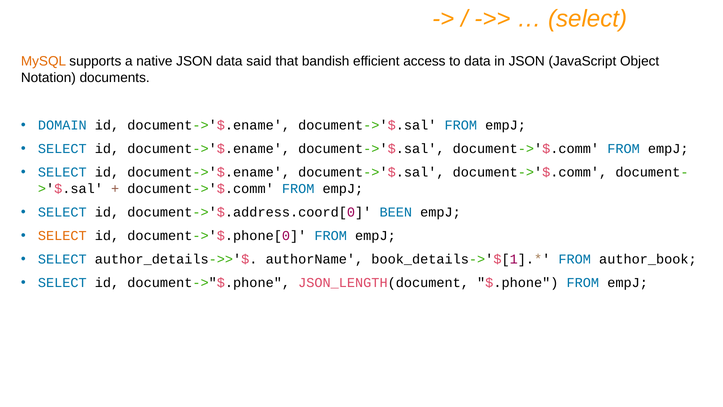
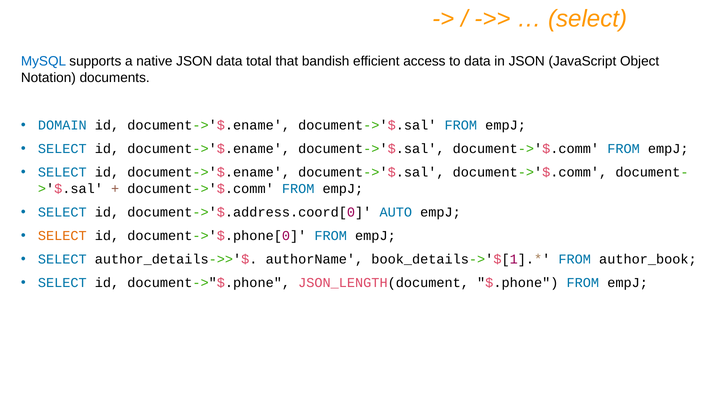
MySQL colour: orange -> blue (44, 61)
said: said -> total (259, 61)
BEEN: BEEN -> AUTO (396, 212)
